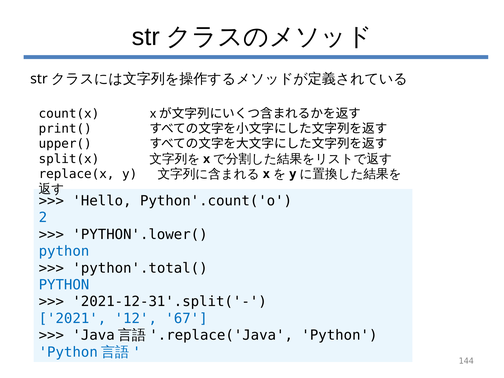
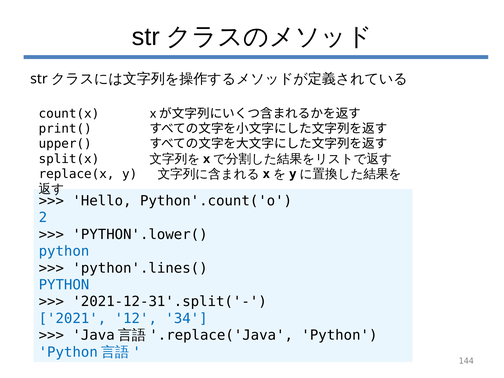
python'.total(: python'.total( -> python'.lines( (140, 268)
67: 67 -> 34 (187, 318)
